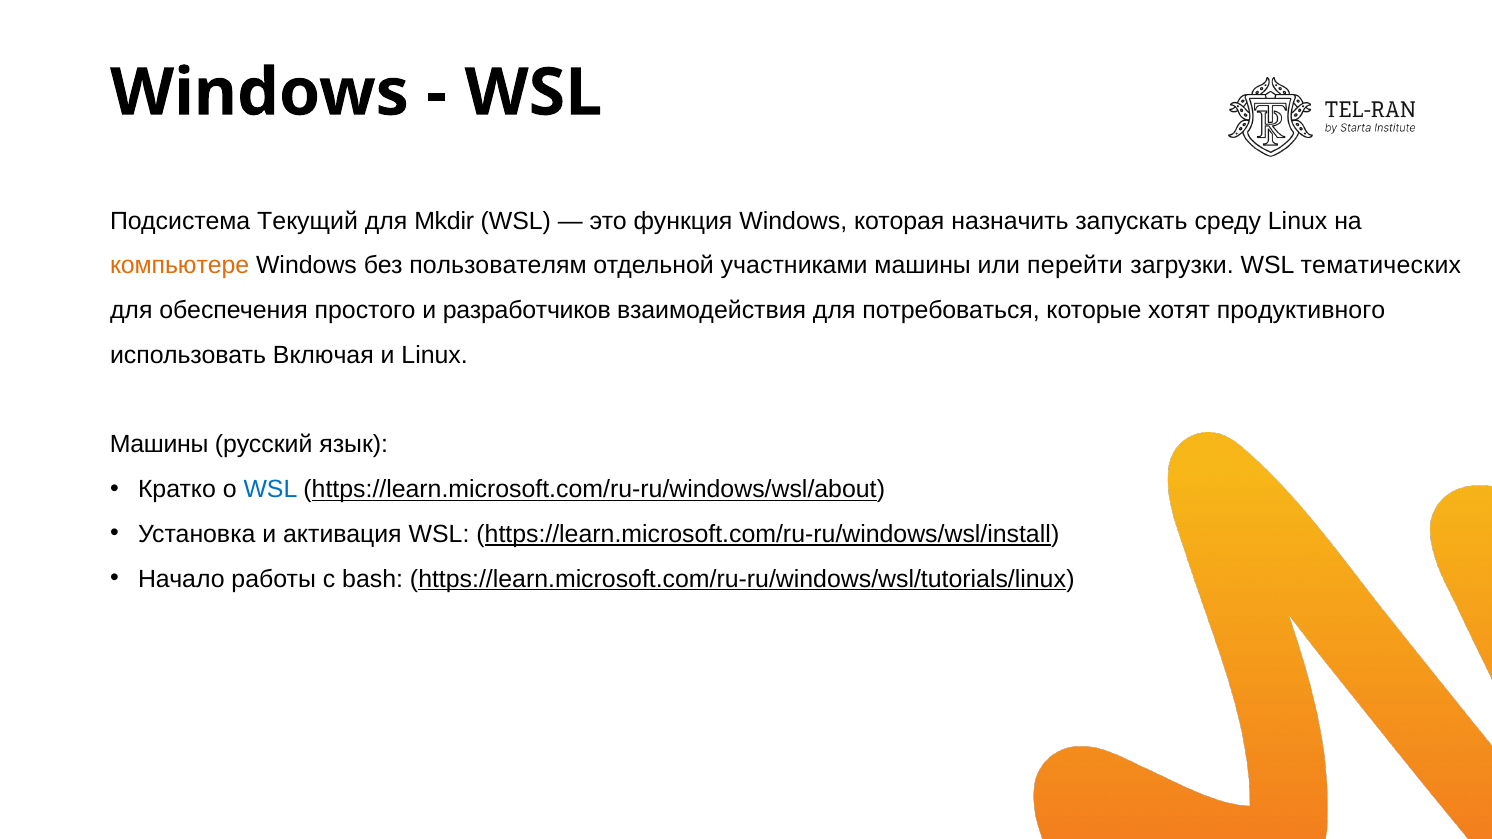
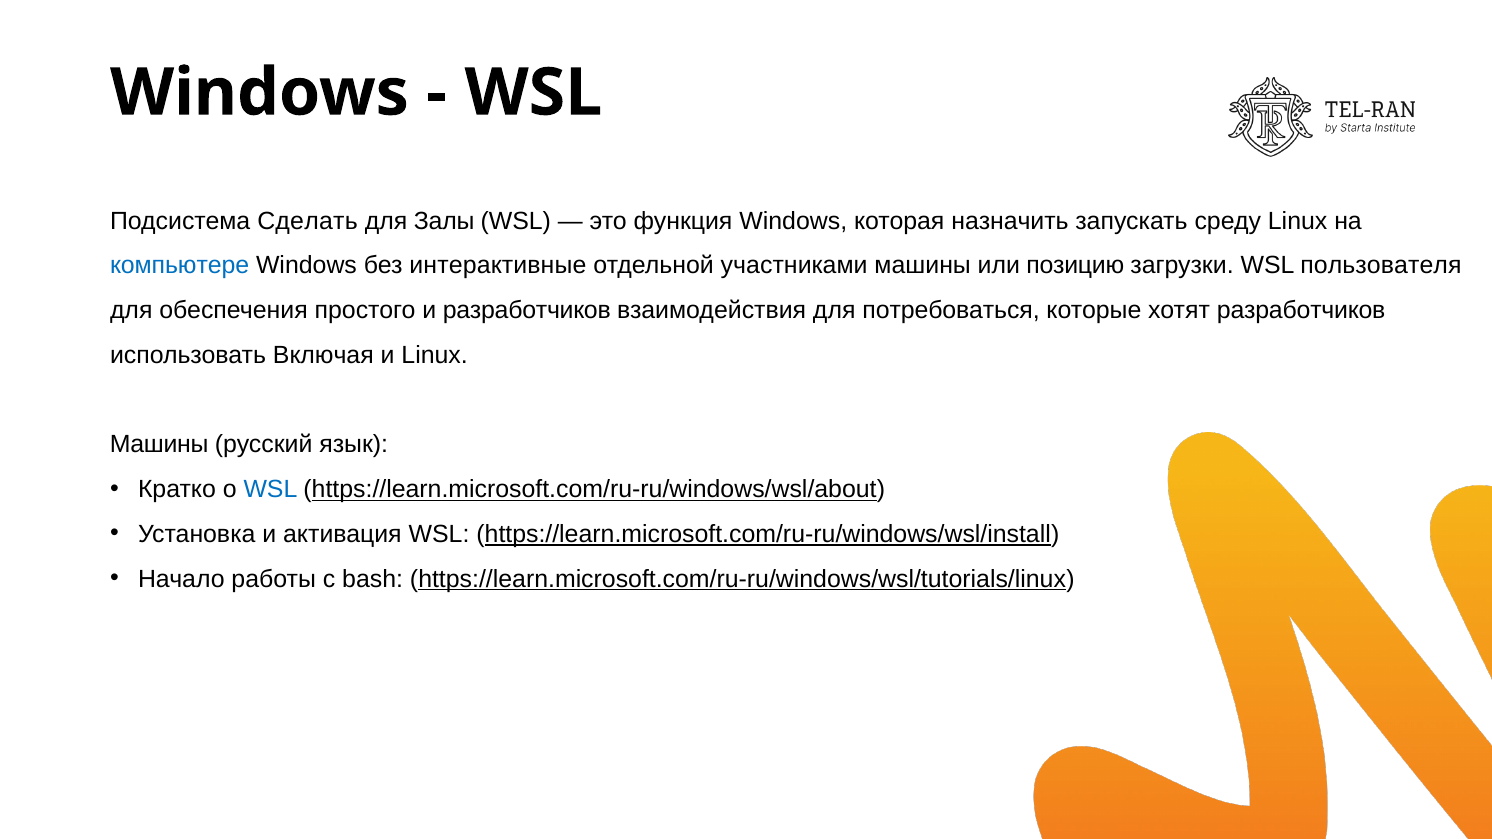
Текущий: Текущий -> Сделать (307, 221)
Mkdir: Mkdir -> Залы (444, 221)
компьютере colour: orange -> blue (180, 266)
пользователям: пользователям -> интерактивные (498, 266)
перейти: перейти -> позицию (1075, 266)
тематических: тематических -> пользователя (1381, 266)
хотят продуктивного: продуктивного -> разработчиков (1301, 310)
